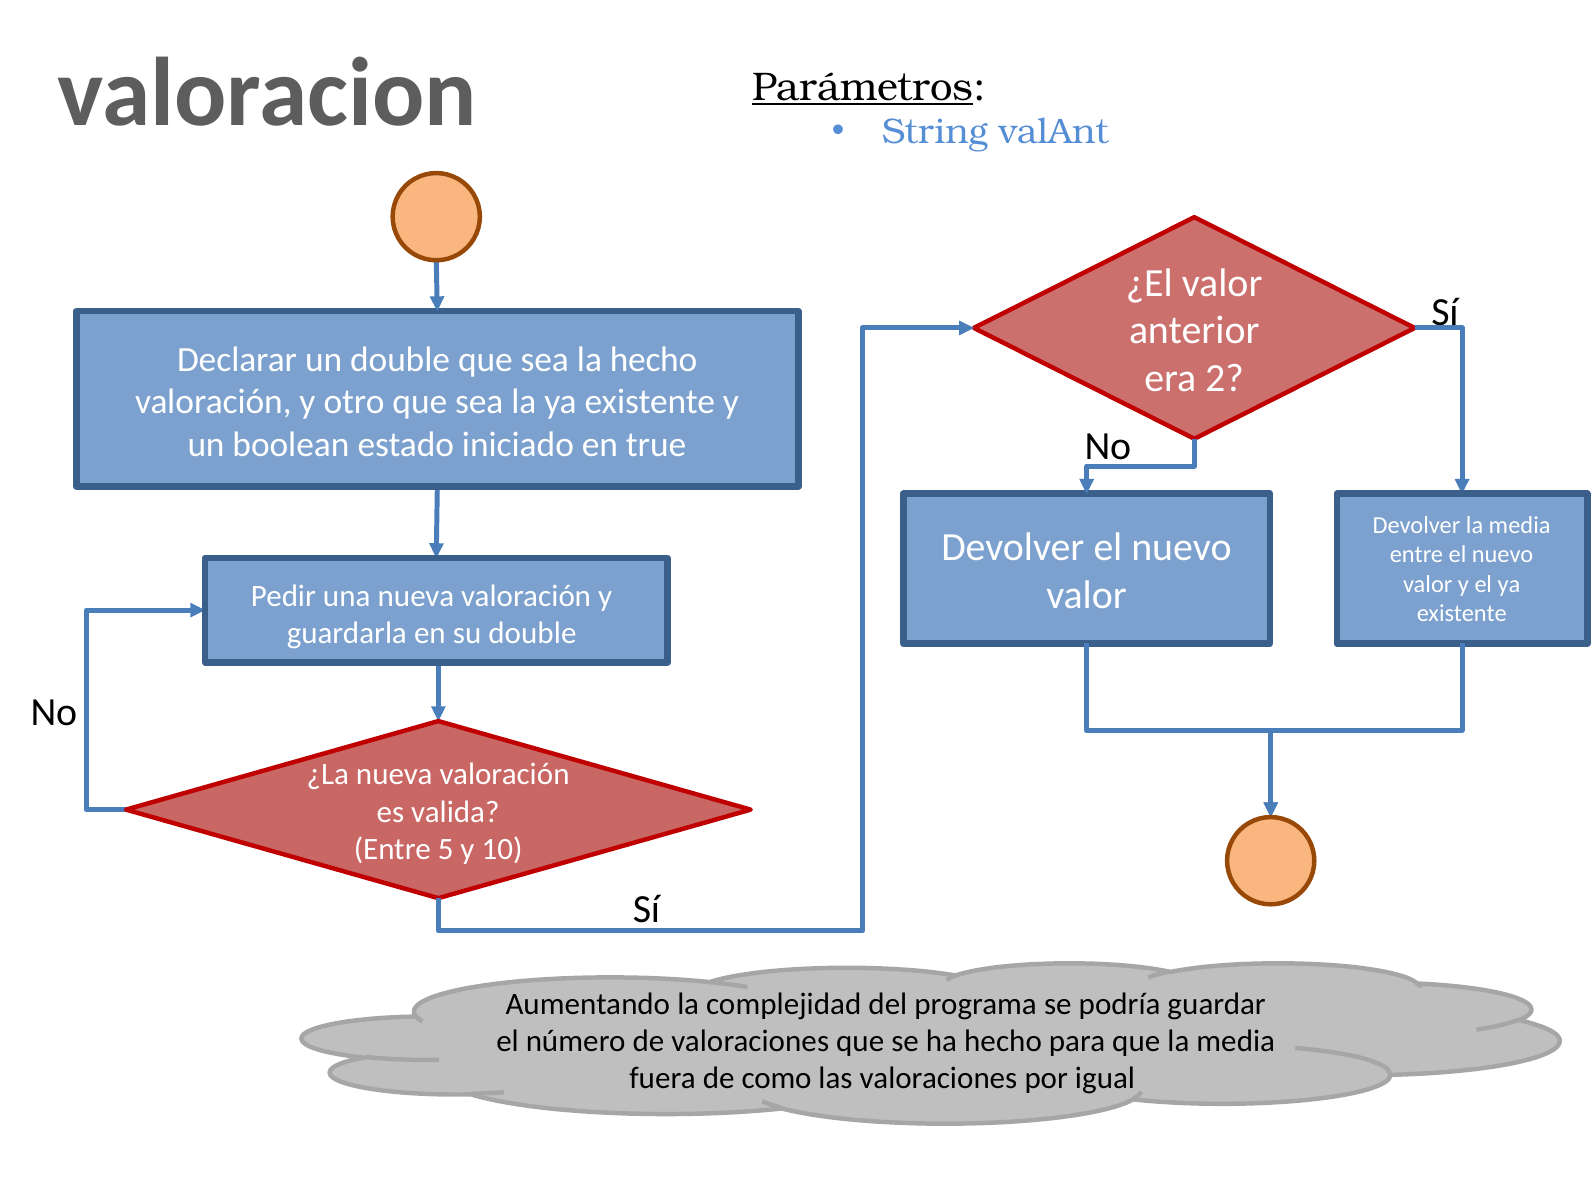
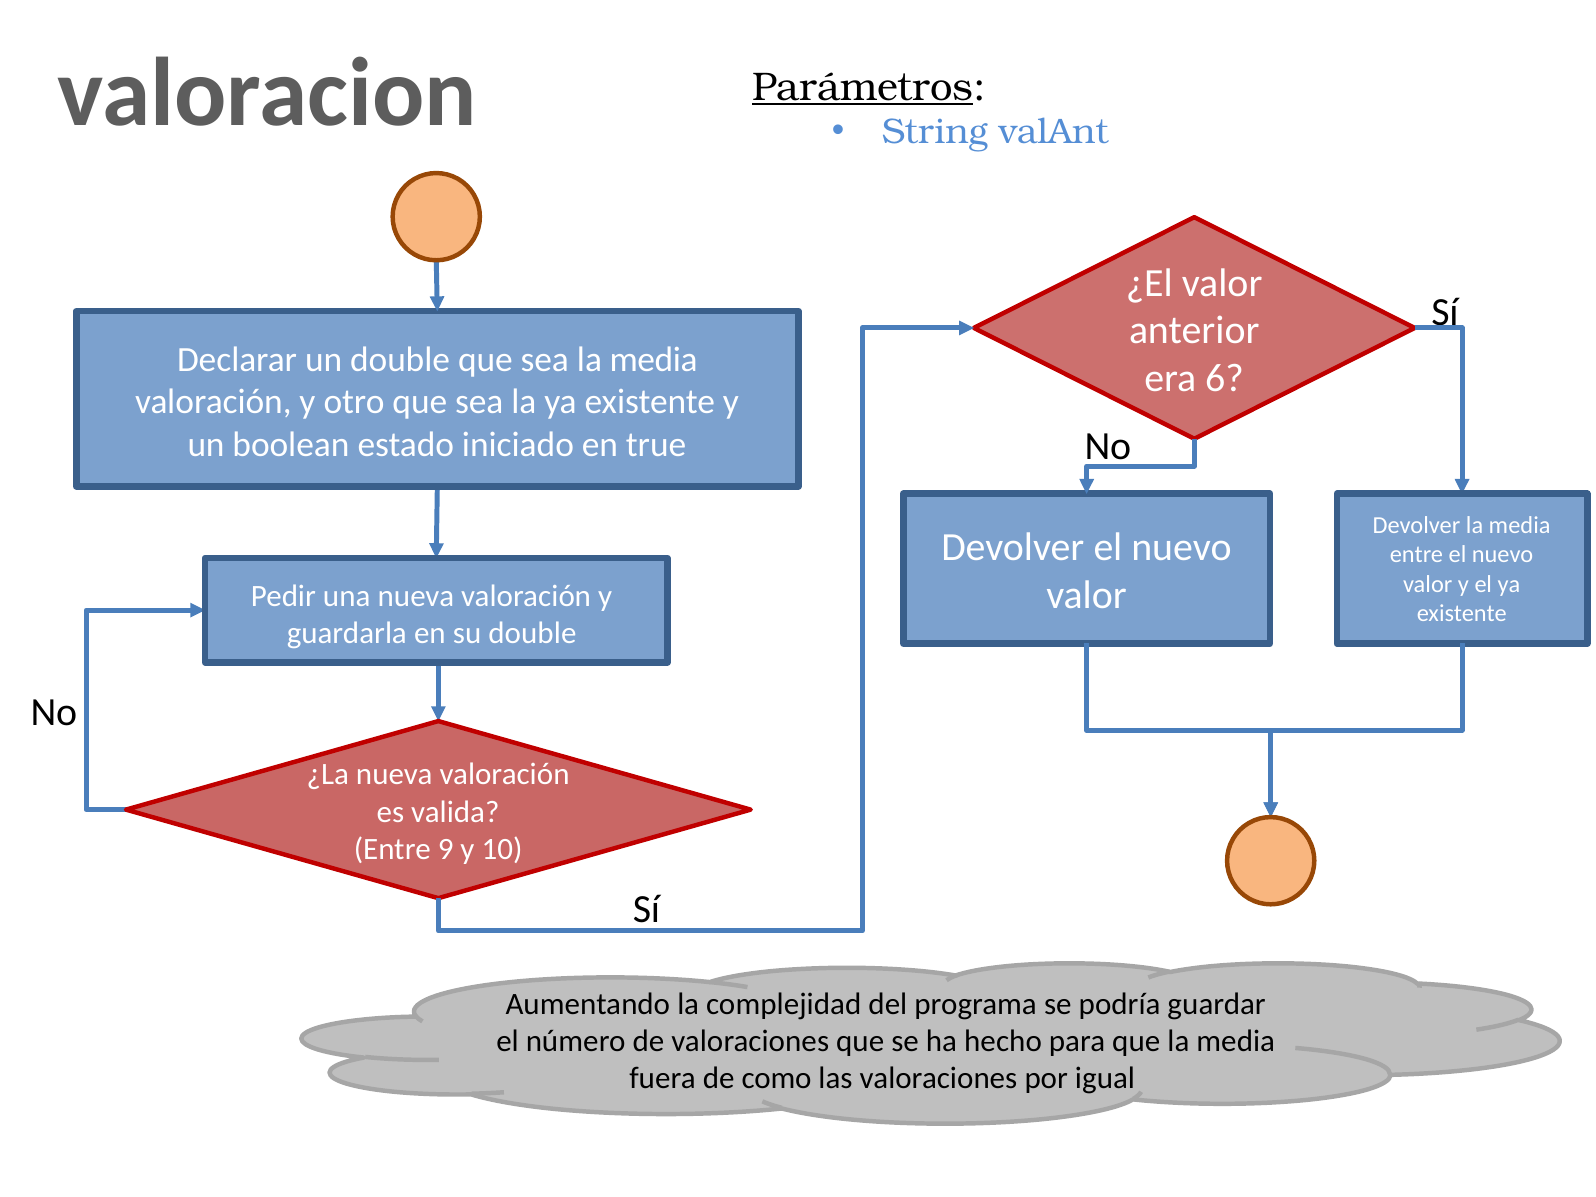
sea la hecho: hecho -> media (654, 360)
era 2: 2 -> 6 (1225, 379)
5: 5 -> 9 (446, 849)
